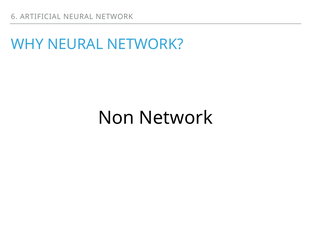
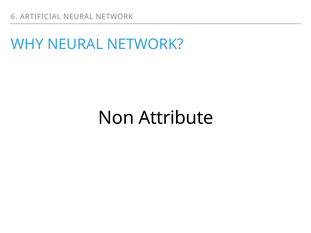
Non Network: Network -> Attribute (176, 118)
